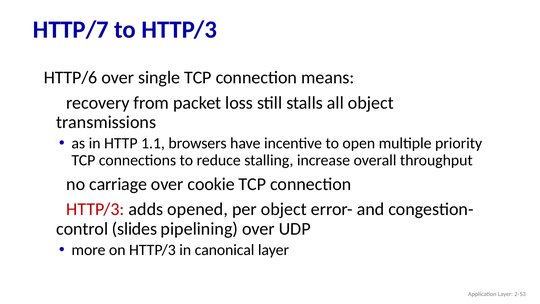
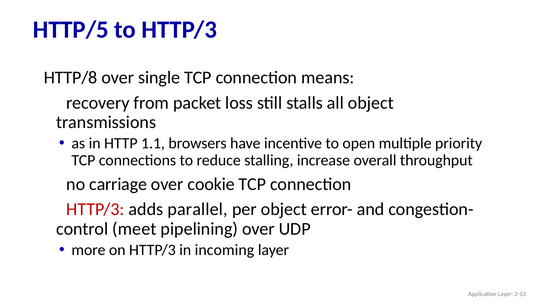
HTTP/7: HTTP/7 -> HTTP/5 (71, 30)
HTTP/6: HTTP/6 -> HTTP/8 (71, 78)
opened: opened -> parallel (198, 209)
slides: slides -> meet (134, 229)
canonical: canonical -> incoming (224, 250)
